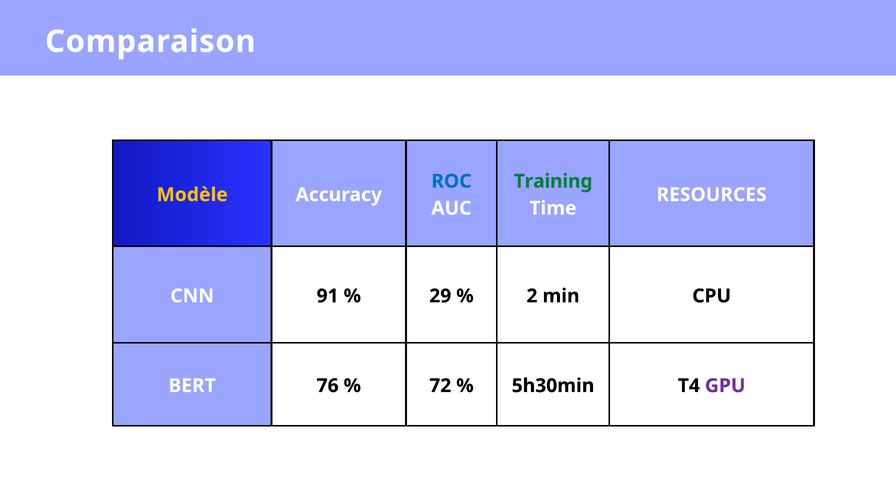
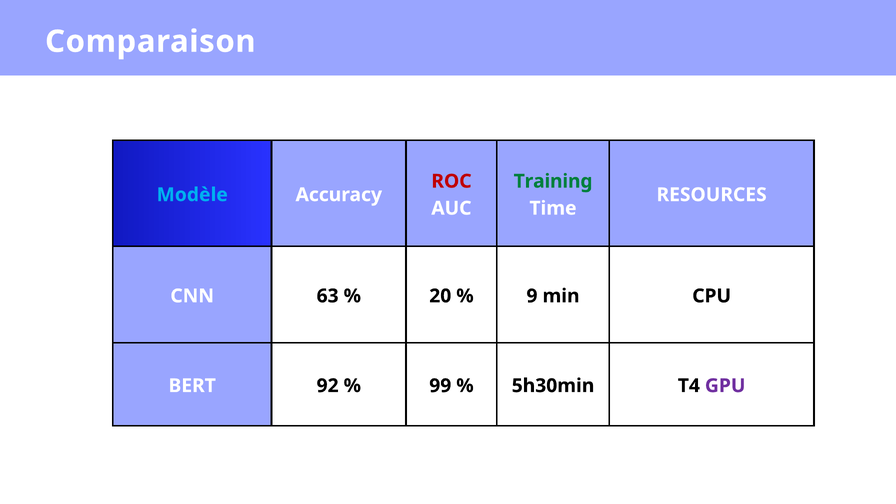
ROC colour: blue -> red (451, 181)
Modèle colour: yellow -> light blue (192, 195)
91: 91 -> 63 (328, 296)
29: 29 -> 20 (440, 296)
2: 2 -> 9 (532, 296)
76: 76 -> 92 (328, 386)
72: 72 -> 99 (440, 386)
